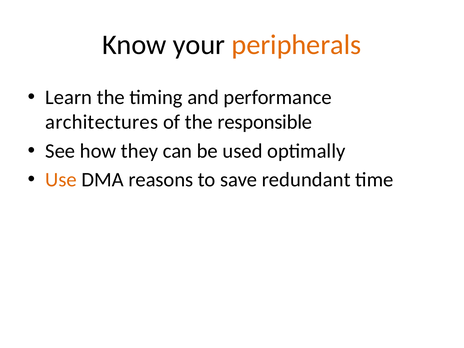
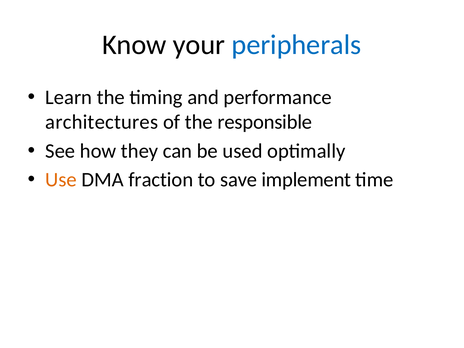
peripherals colour: orange -> blue (296, 45)
reasons: reasons -> fraction (161, 180)
redundant: redundant -> implement (306, 180)
